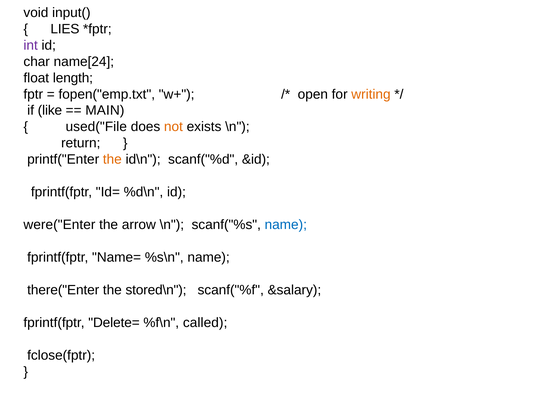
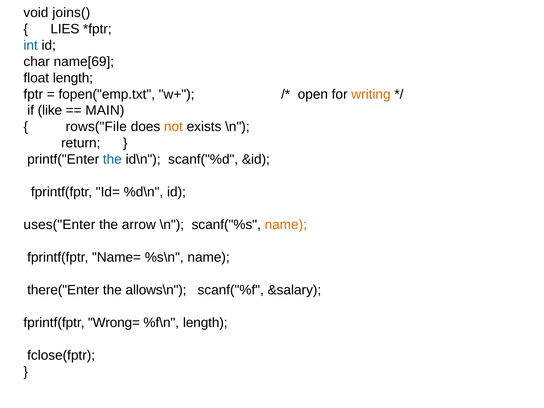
input(: input( -> joins( (71, 13)
int colour: purple -> blue (31, 45)
name[24: name[24 -> name[69 (84, 62)
used("File: used("File -> rows("File (96, 127)
the colour: orange -> blue (112, 159)
were("Enter: were("Enter -> uses("Enter (59, 225)
name colour: blue -> orange (286, 225)
stored\n: stored\n -> allows\n (156, 290)
Delete=: Delete= -> Wrong= (114, 323)
%f\n called: called -> length (205, 323)
